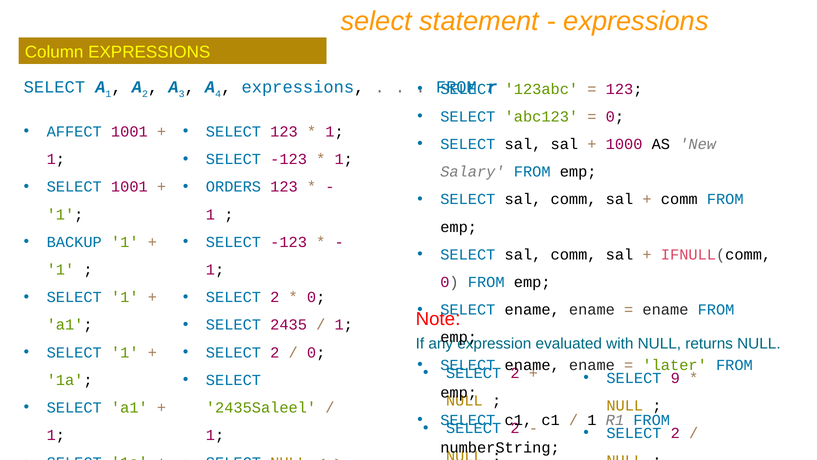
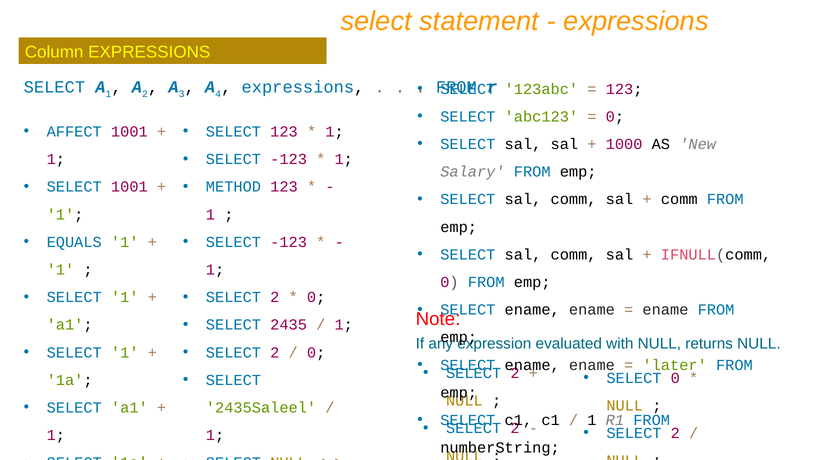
ORDERS: ORDERS -> METHOD (233, 187)
BACKUP: BACKUP -> EQUALS (74, 242)
SELECT 9: 9 -> 0 (675, 378)
